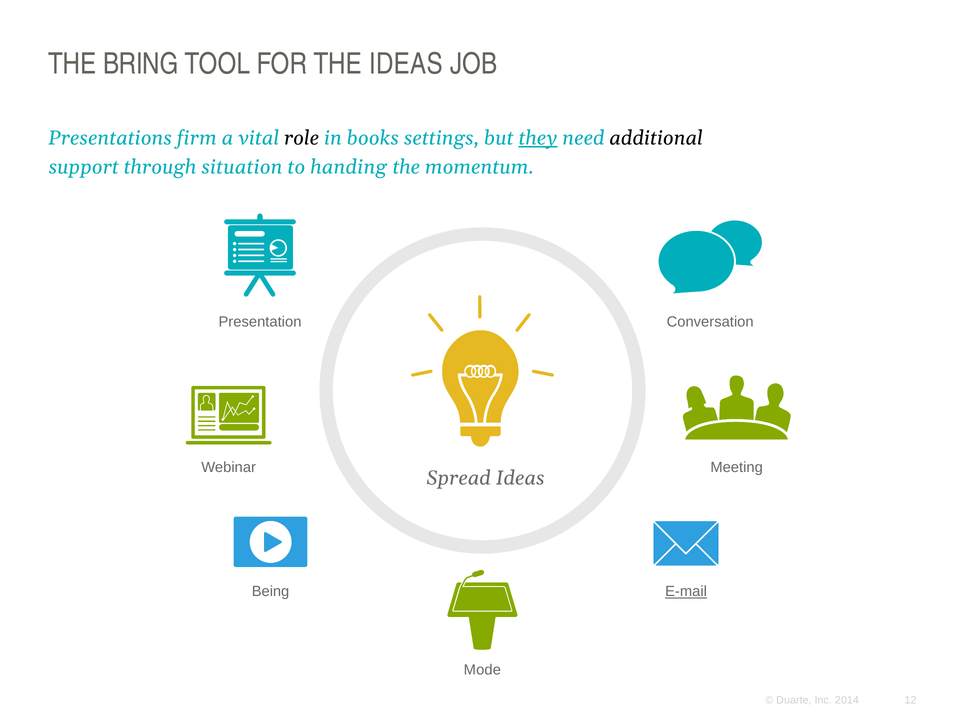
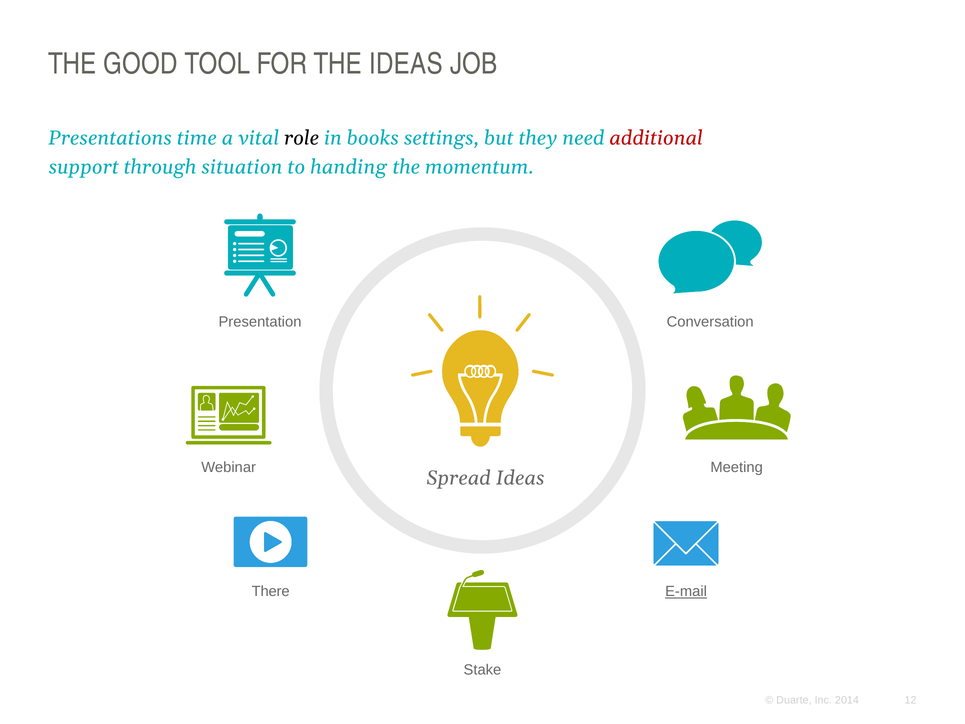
BRING: BRING -> GOOD (140, 64)
firm: firm -> time (197, 138)
they underline: present -> none (538, 138)
additional colour: black -> red (656, 138)
Being: Being -> There (271, 591)
Mode: Mode -> Stake (482, 670)
